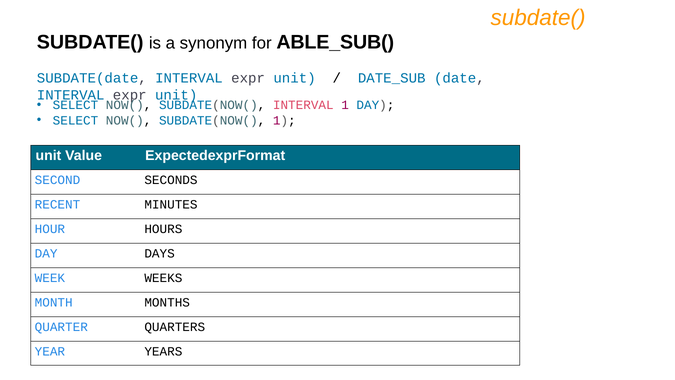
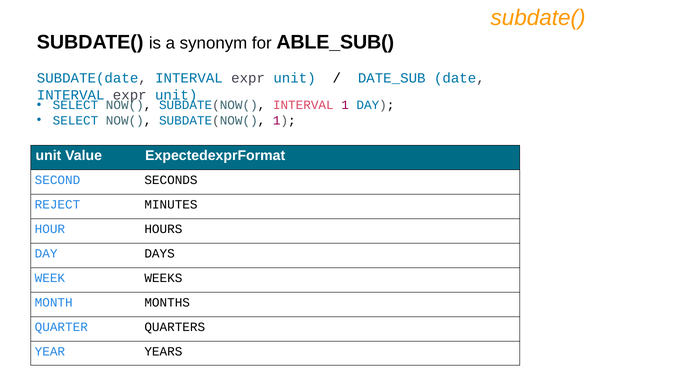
RECENT: RECENT -> REJECT (57, 204)
